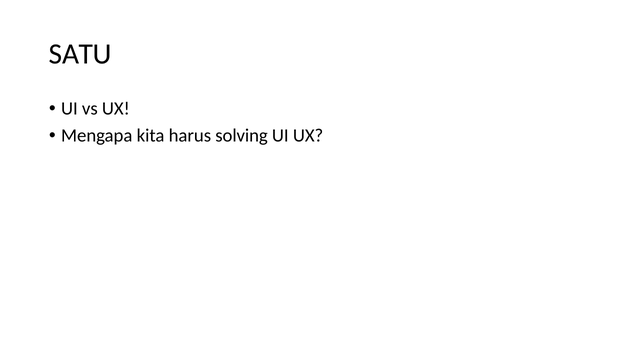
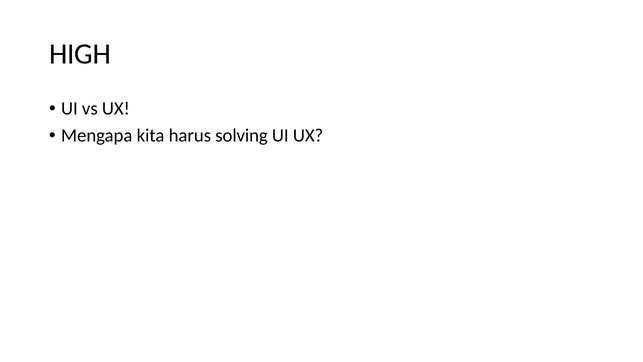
SATU: SATU -> HIGH (80, 54)
